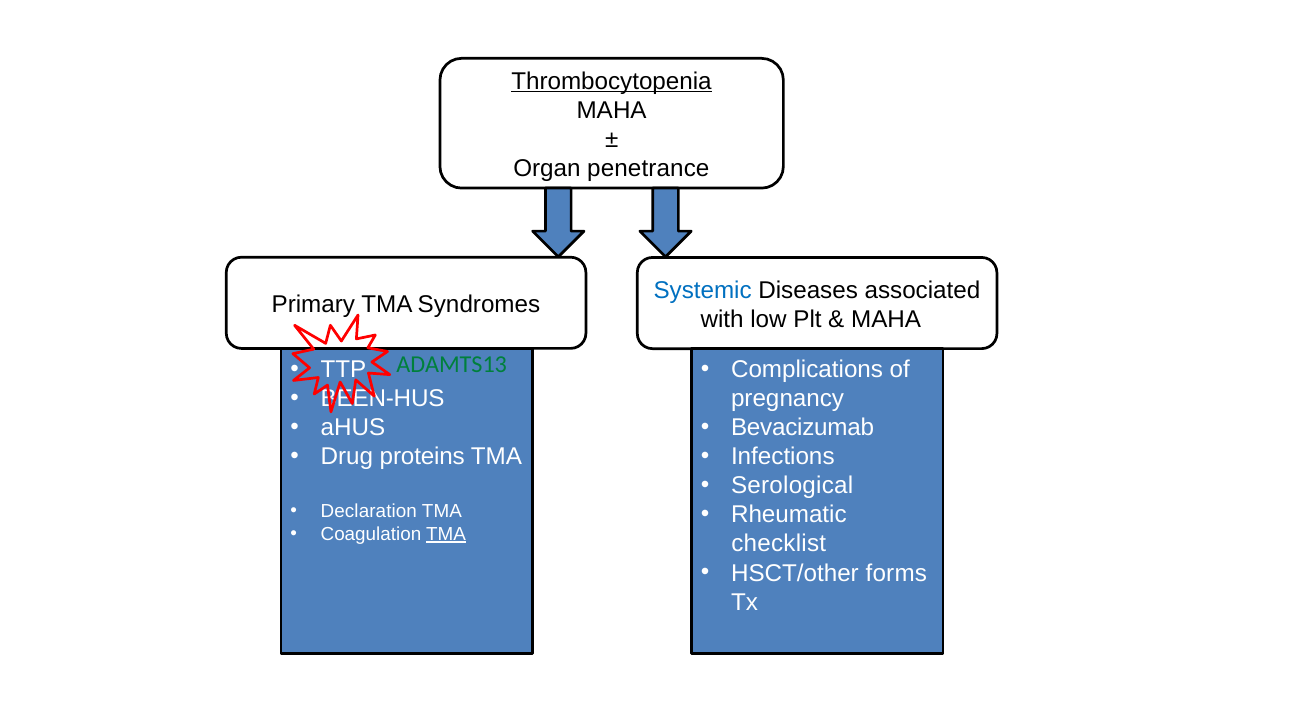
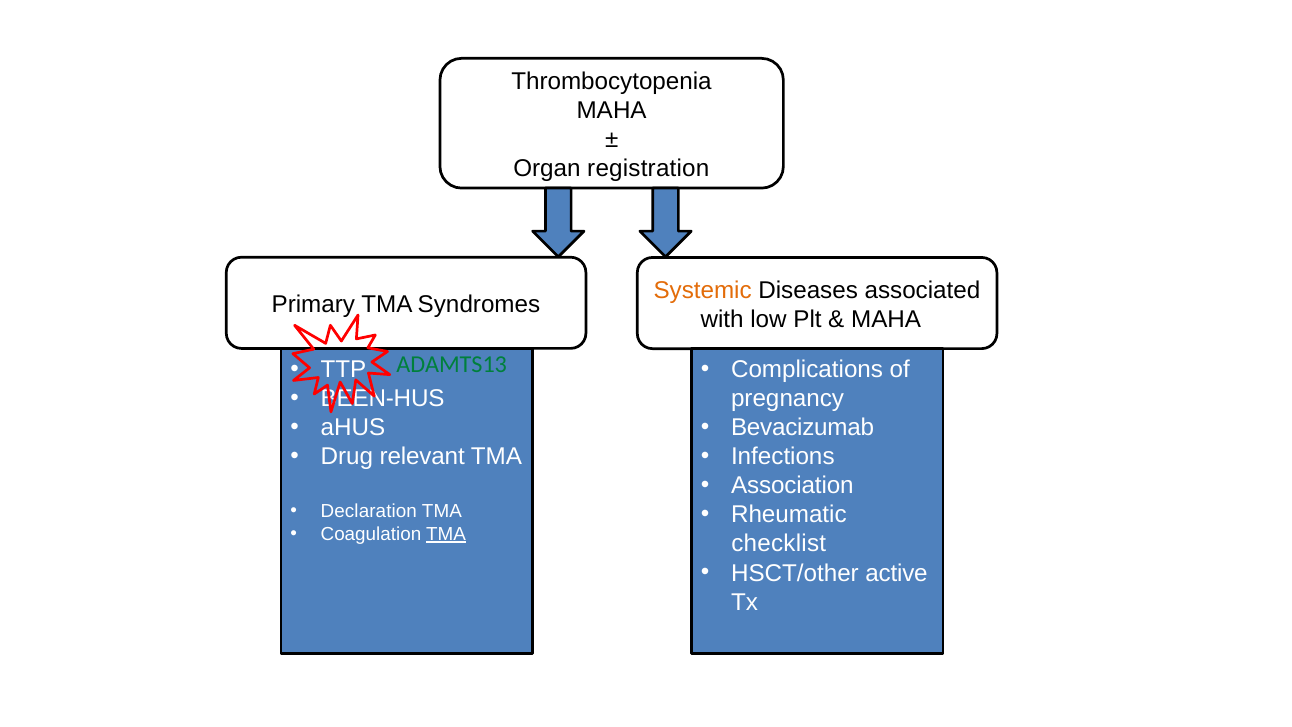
Thrombocytopenia underline: present -> none (611, 81)
penetrance: penetrance -> registration (648, 168)
Systemic colour: blue -> orange (703, 290)
proteins: proteins -> relevant (422, 457)
Serological: Serological -> Association (792, 486)
forms: forms -> active (897, 573)
